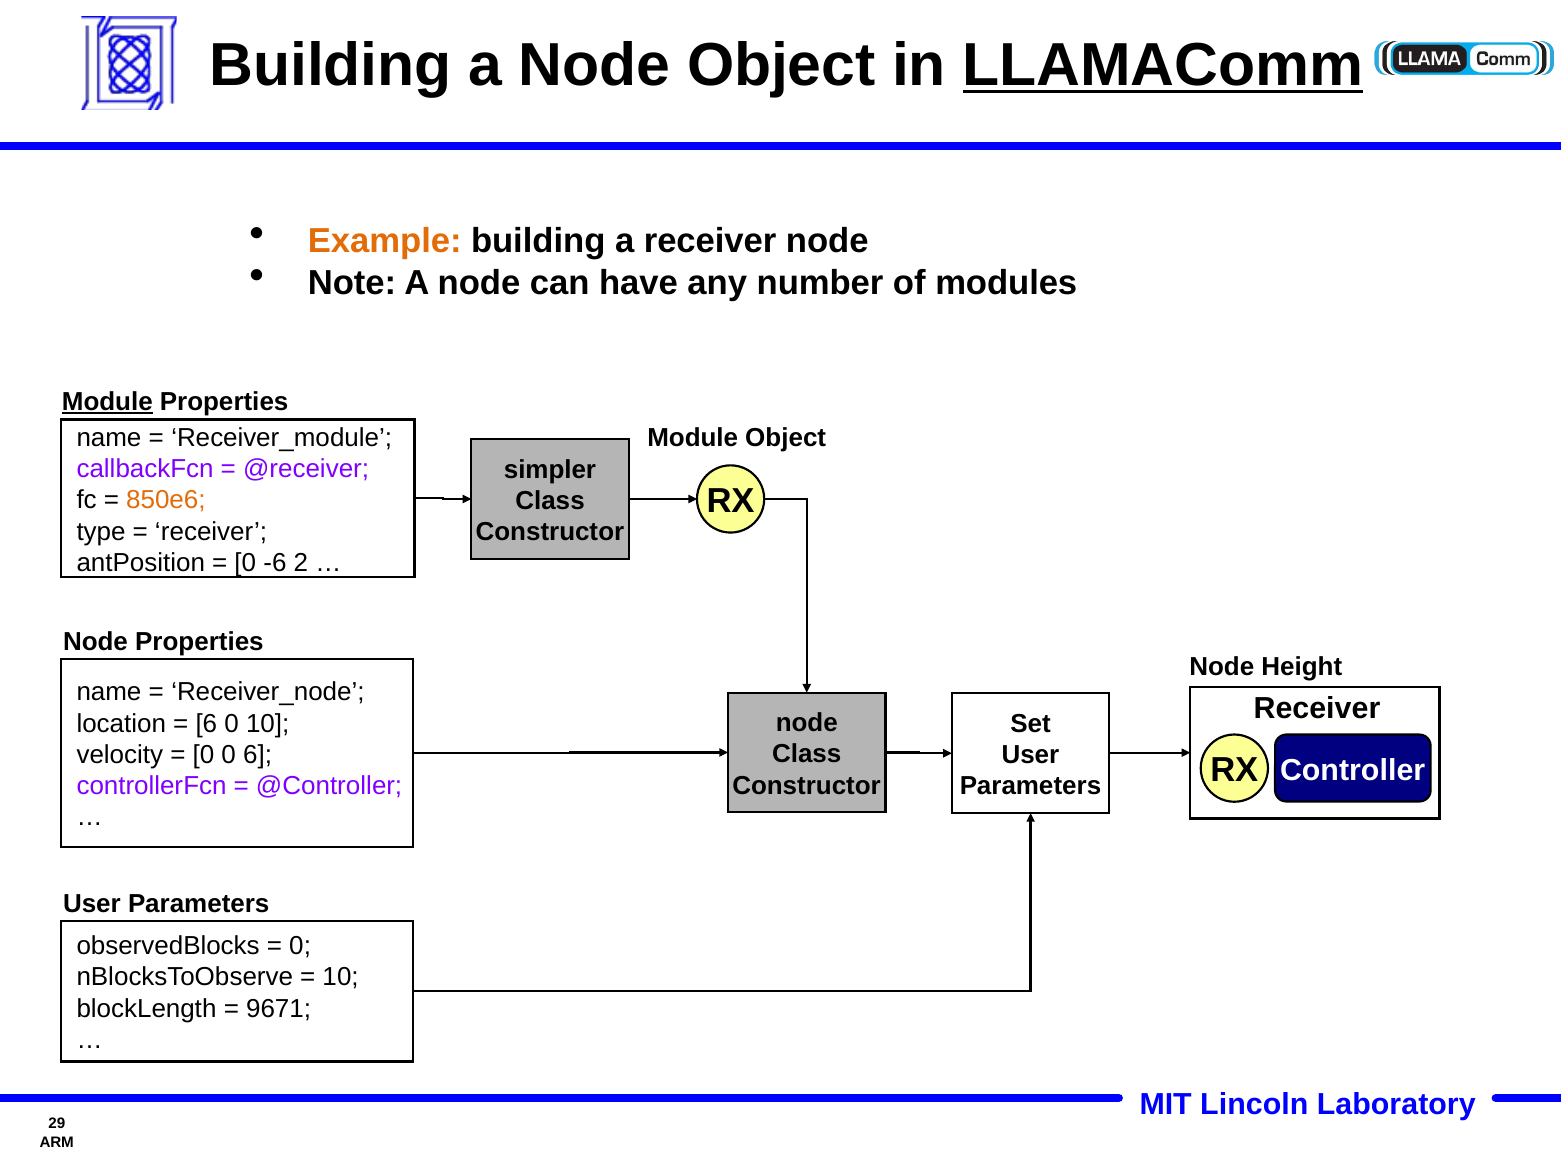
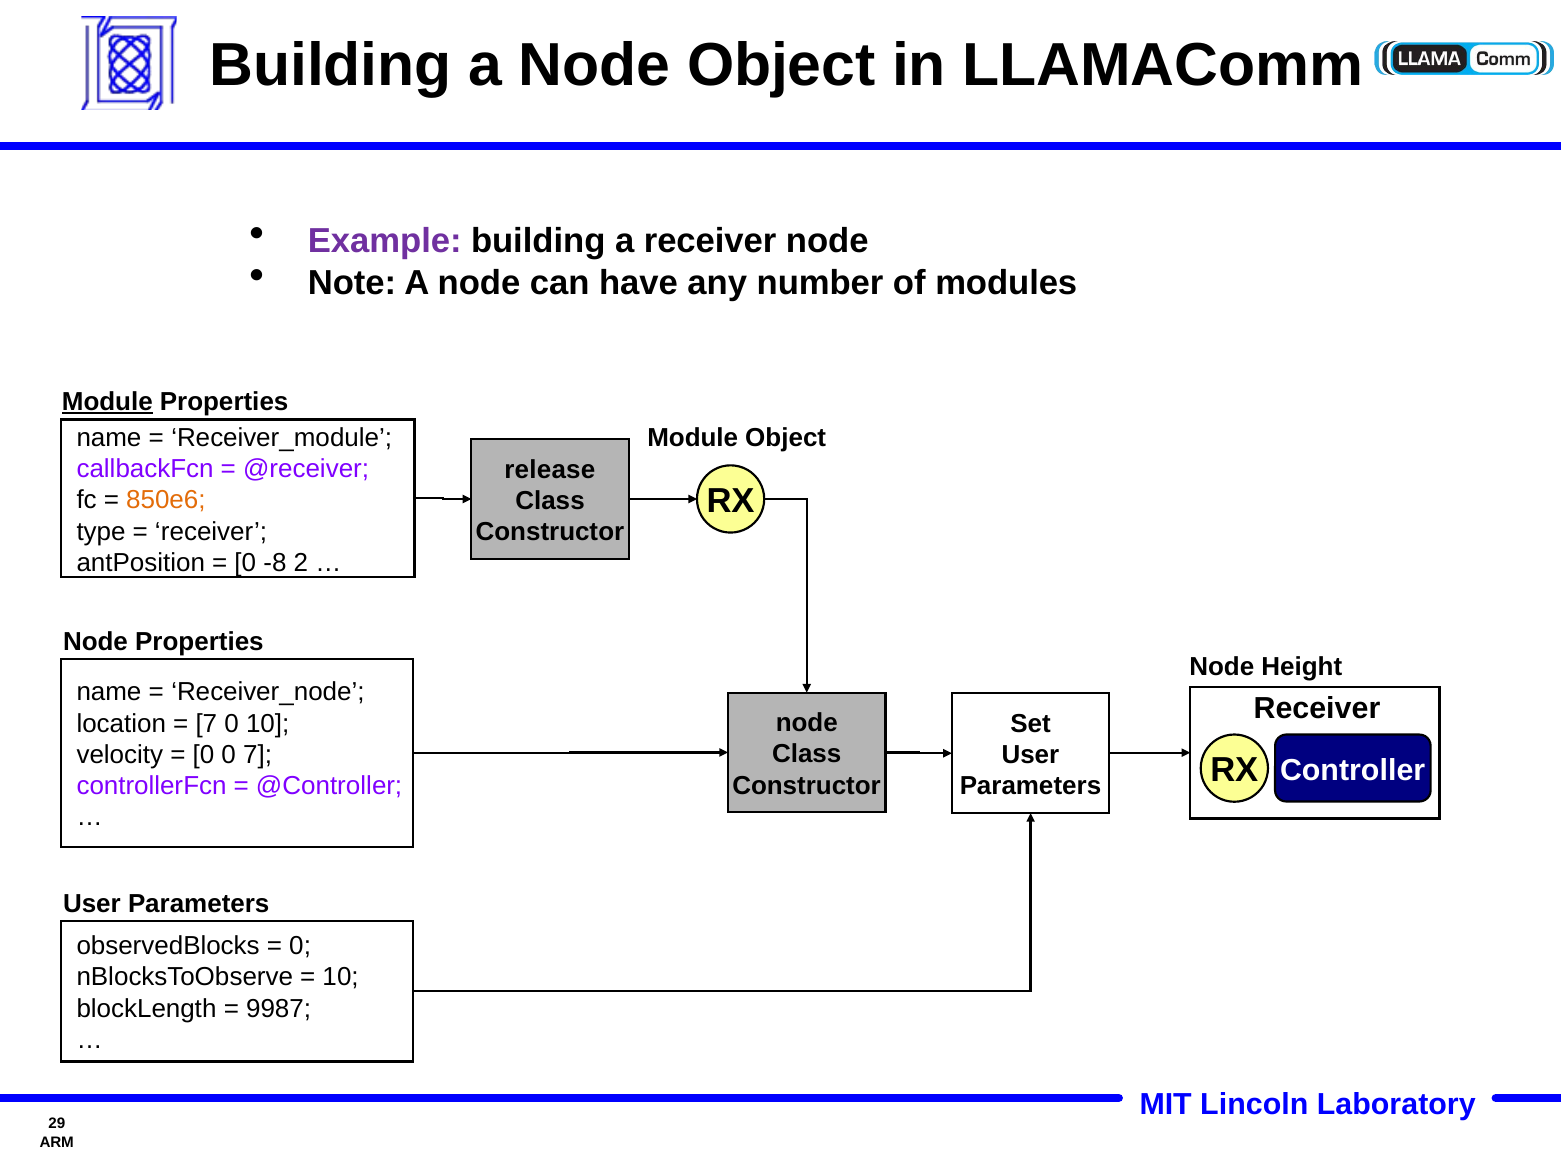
LLAMAComm underline: present -> none (1163, 65)
Example colour: orange -> purple (385, 241)
simpler: simpler -> release (550, 469)
-6: -6 -> -8 (275, 563)
6: 6 -> 7 (206, 723)
0 6: 6 -> 7 (257, 755)
9671: 9671 -> 9987 (279, 1008)
